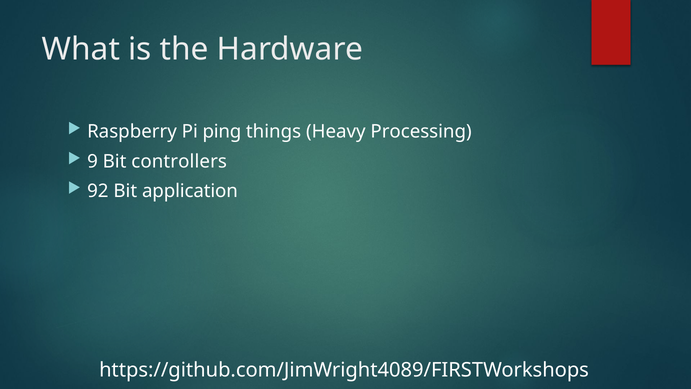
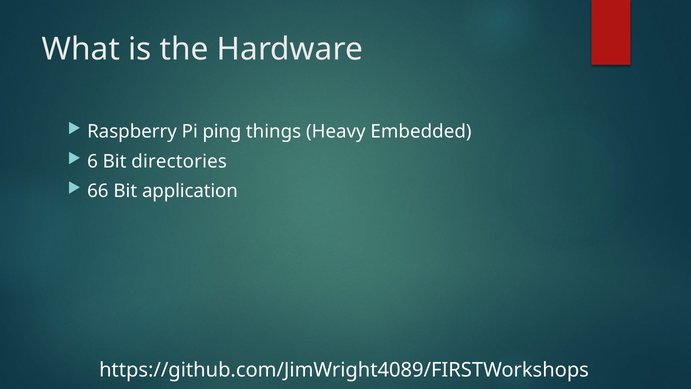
Processing: Processing -> Embedded (421, 132)
9: 9 -> 6 (93, 161)
controllers: controllers -> directories (179, 161)
92: 92 -> 66 (98, 191)
